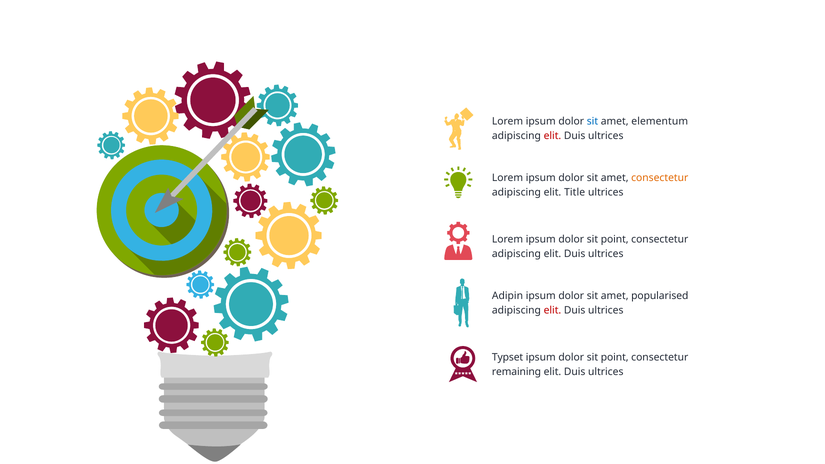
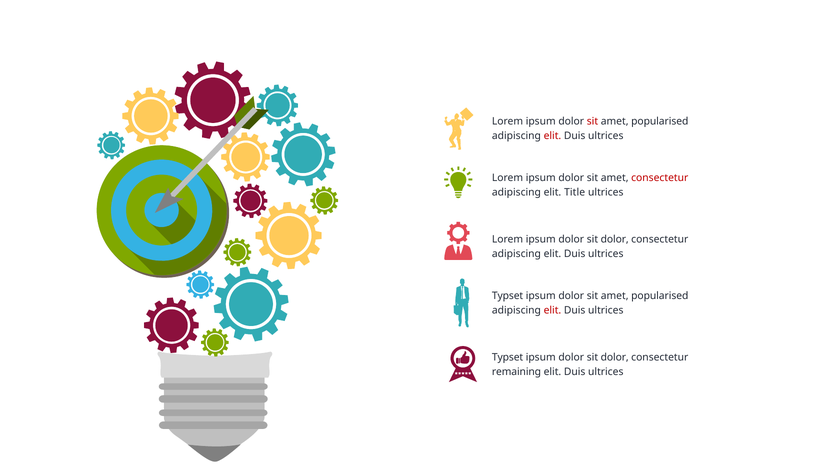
sit colour: blue -> red (592, 121)
elementum: elementum -> popularised (660, 121)
consectetur colour: orange -> red (660, 178)
point: point -> dolor (615, 239)
Adipin: Adipin -> Typset (508, 296)
point: point -> dolor (615, 357)
